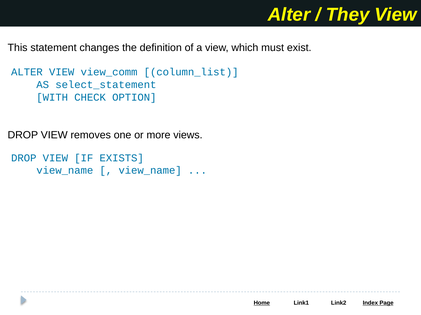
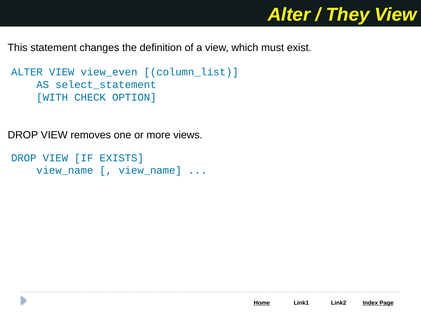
view_comm: view_comm -> view_even (109, 72)
